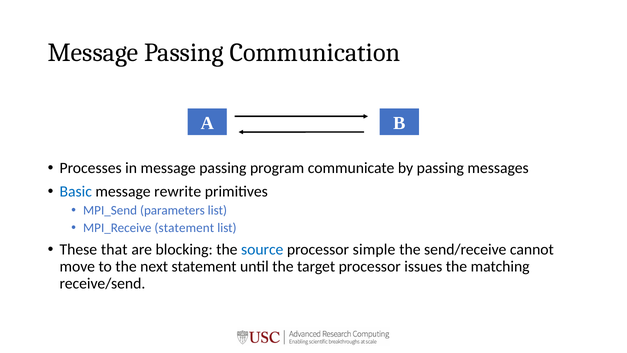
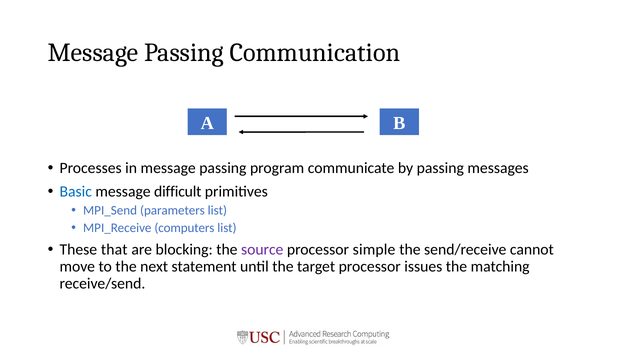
rewrite: rewrite -> difficult (178, 191)
MPI_Receive statement: statement -> computers (184, 228)
source colour: blue -> purple (262, 250)
